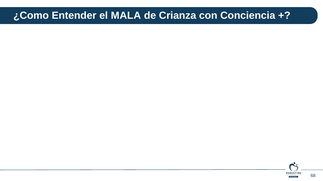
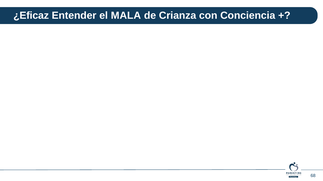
¿Como: ¿Como -> ¿Eficaz (31, 16)
